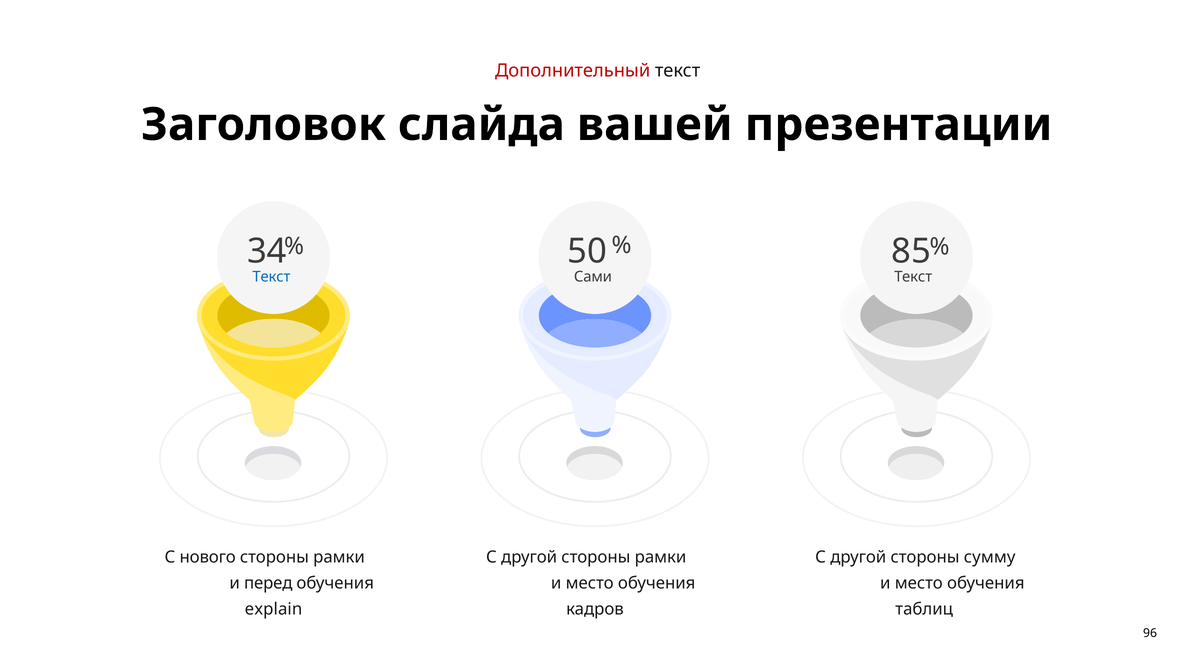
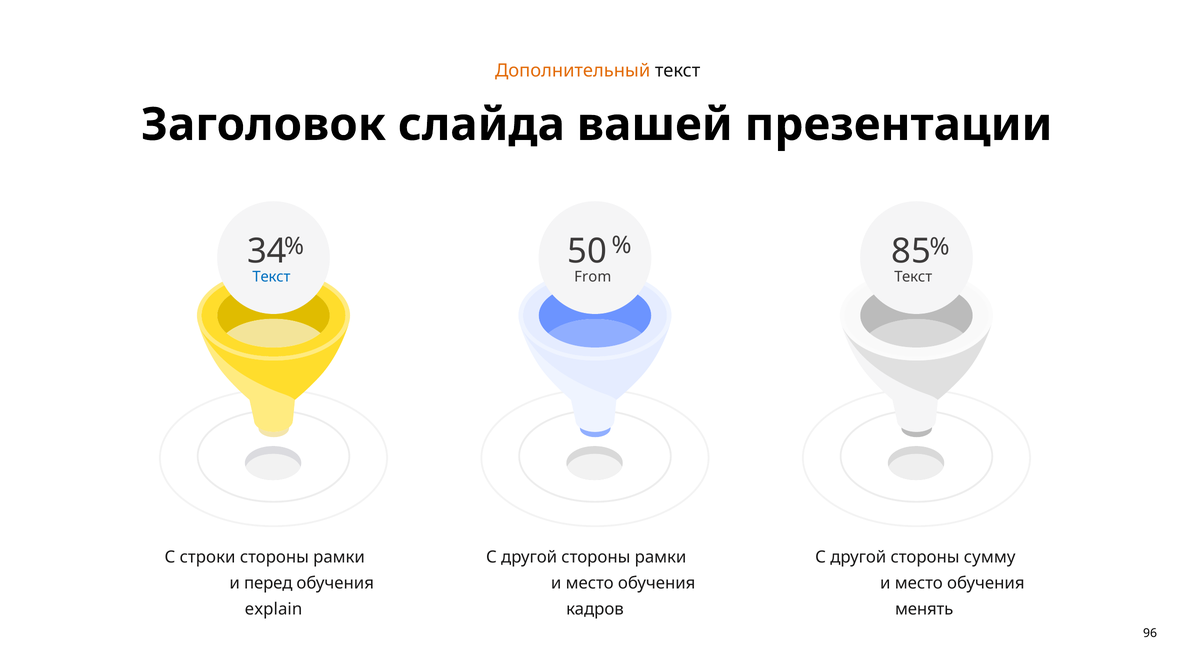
Дополнительный colour: red -> orange (573, 71)
Сами: Сами -> From (593, 277)
нового: нового -> строки (208, 557)
таблиц: таблиц -> менять (924, 609)
